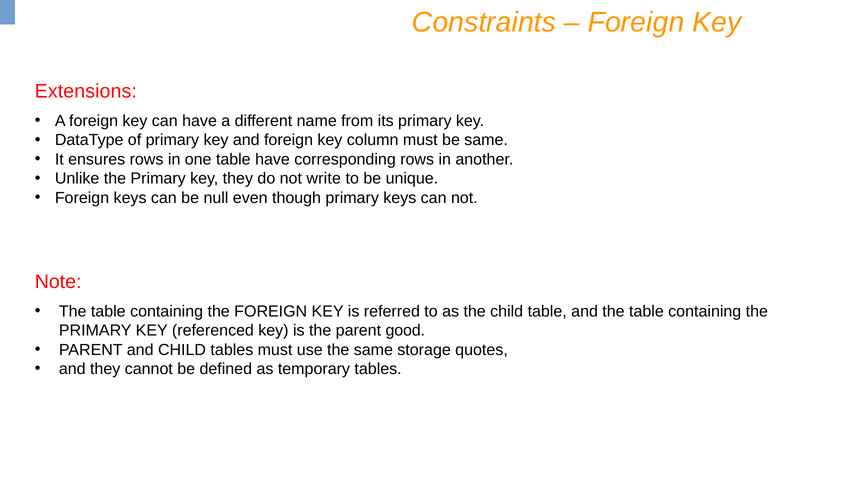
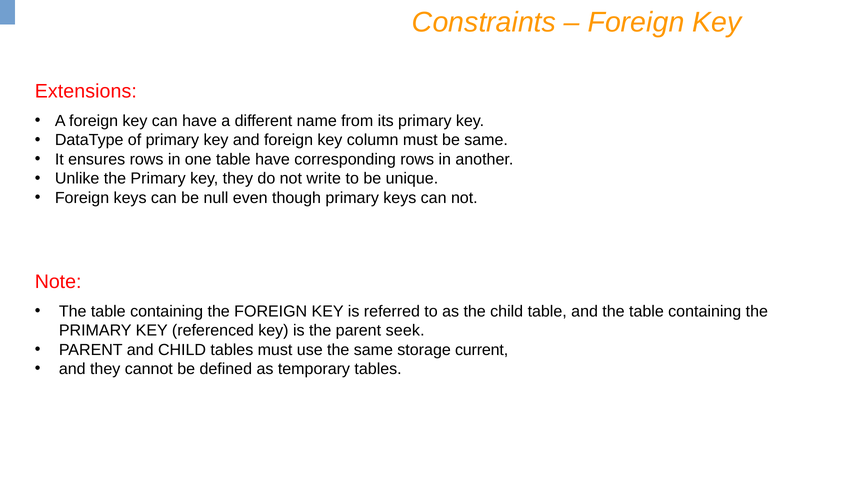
good: good -> seek (405, 331)
quotes: quotes -> current (482, 350)
